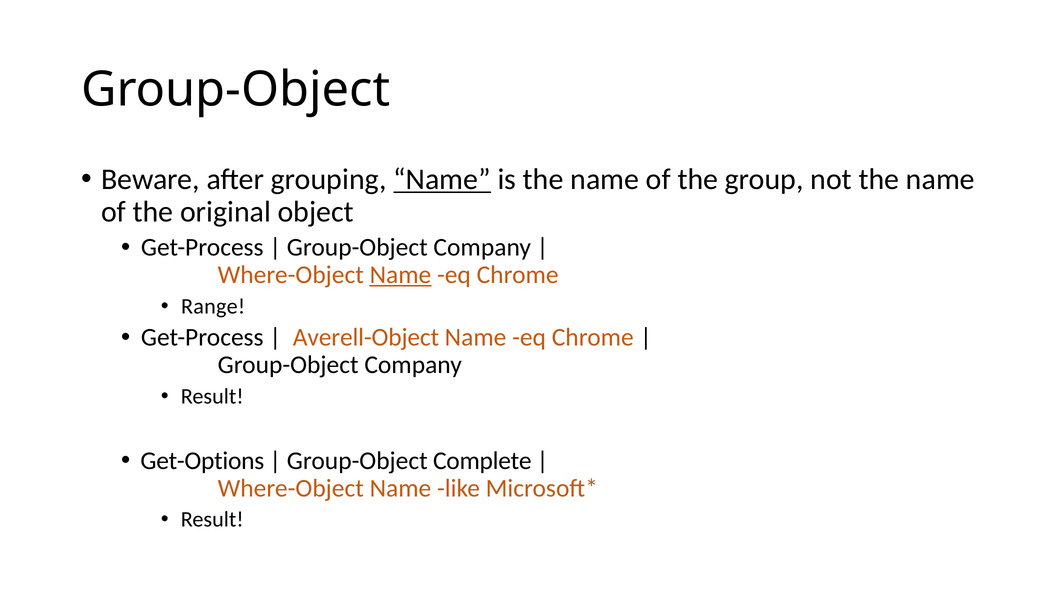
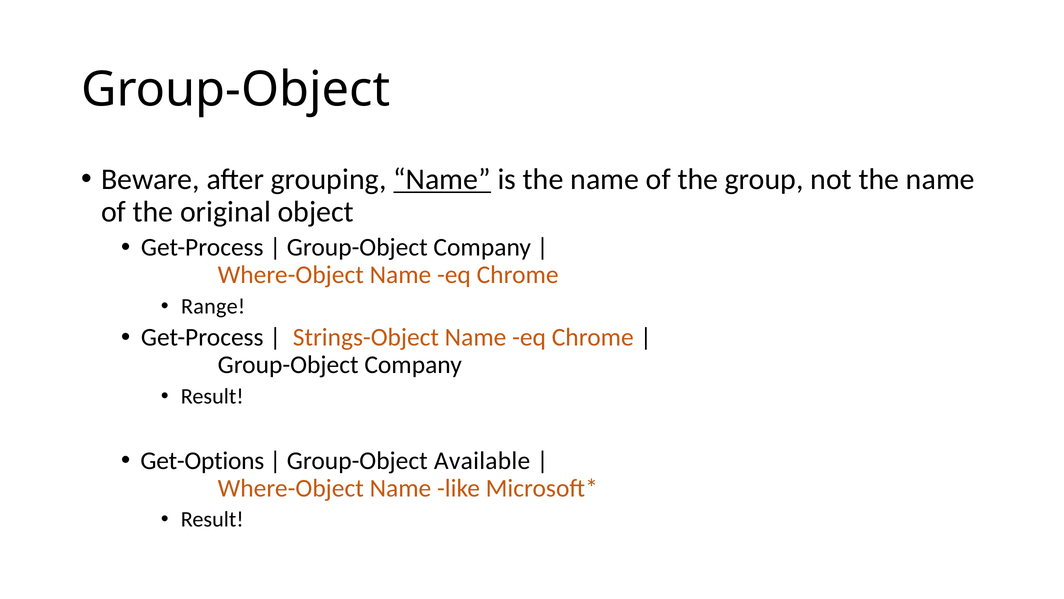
Name underline: present -> none (400, 275)
Averell-Object: Averell-Object -> Strings-Object (366, 337)
Complete: Complete -> Available (482, 460)
